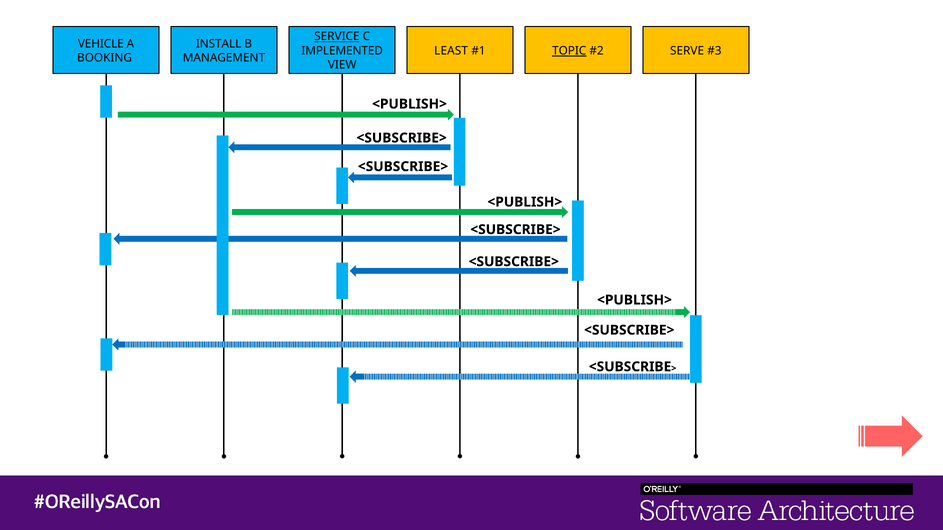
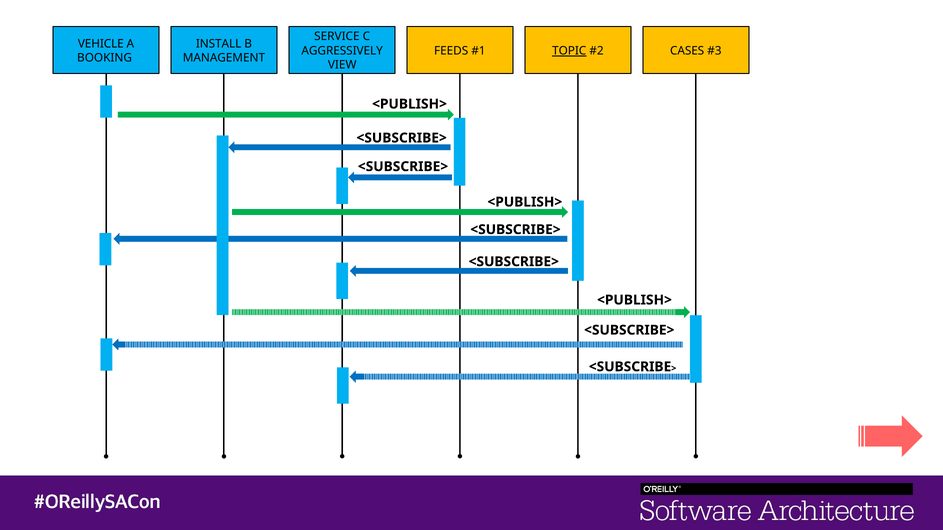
SERVICE underline: present -> none (337, 37)
IMPLEMENTED: IMPLEMENTED -> AGGRESSIVELY (342, 51)
LEAST: LEAST -> FEEDS (451, 51)
SERVE: SERVE -> CASES (687, 51)
